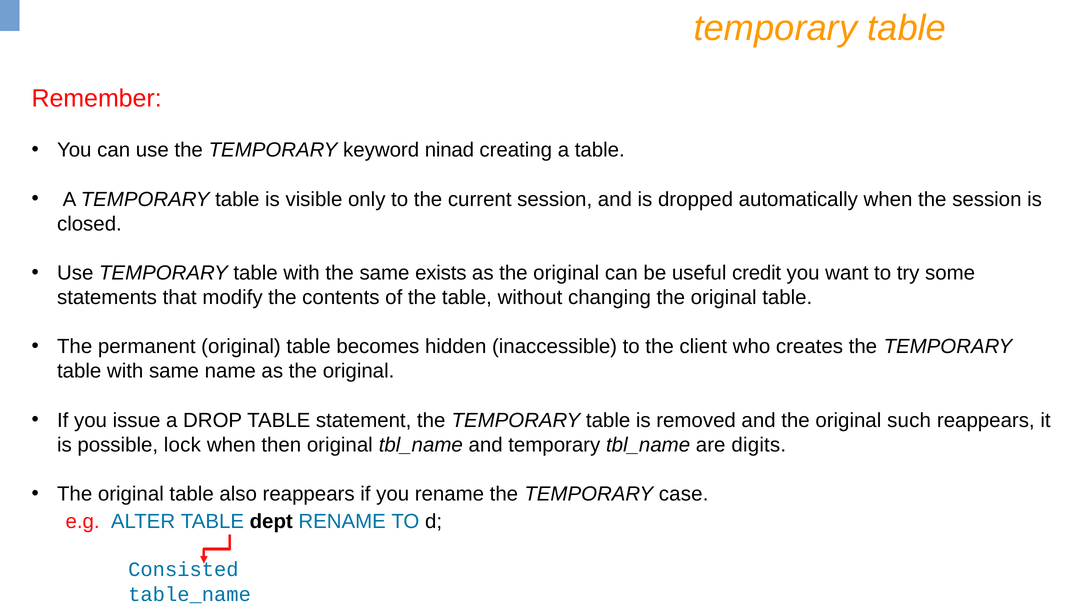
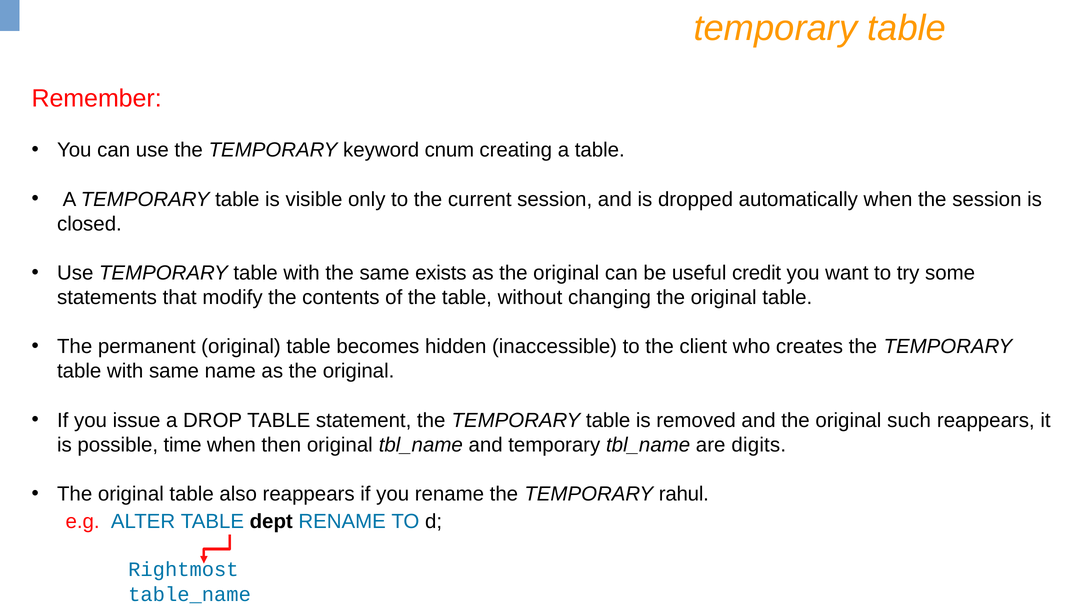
ninad: ninad -> cnum (449, 150)
lock: lock -> time (183, 445)
case: case -> rahul (684, 494)
Consisted: Consisted -> Rightmost (183, 569)
